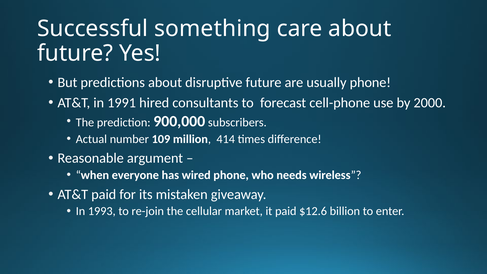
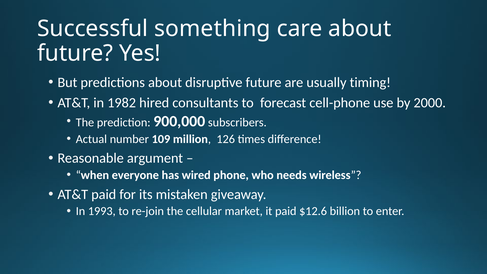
usually phone: phone -> timing (370, 82)
1991: 1991 -> 1982 (122, 103)
414: 414 -> 126 (226, 139)
